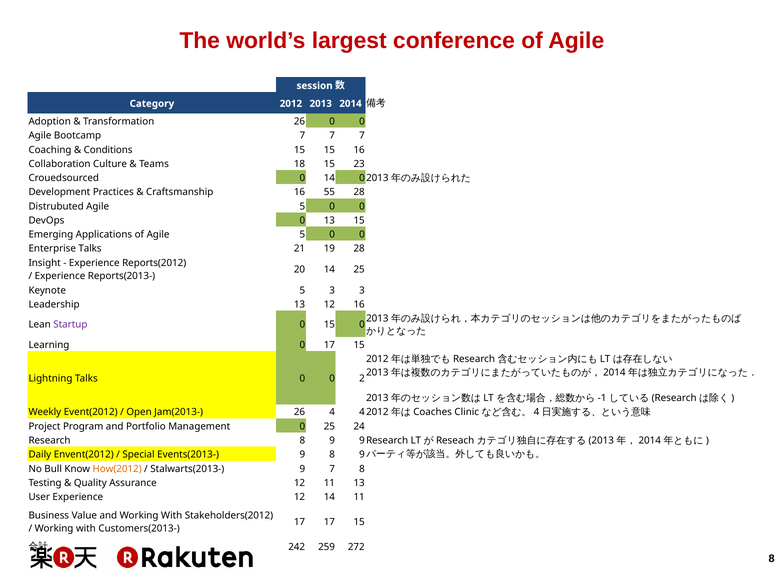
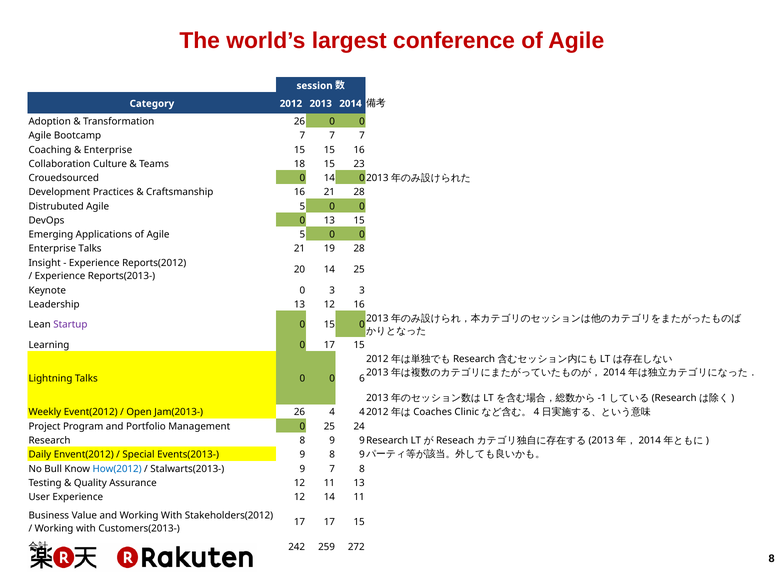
Conditions: Conditions -> Enterprise (108, 150)
16 55: 55 -> 21 (329, 192)
Keynote 5: 5 -> 0 (302, 290)
2: 2 -> 6 (362, 379)
How(2012 colour: orange -> blue (117, 469)
